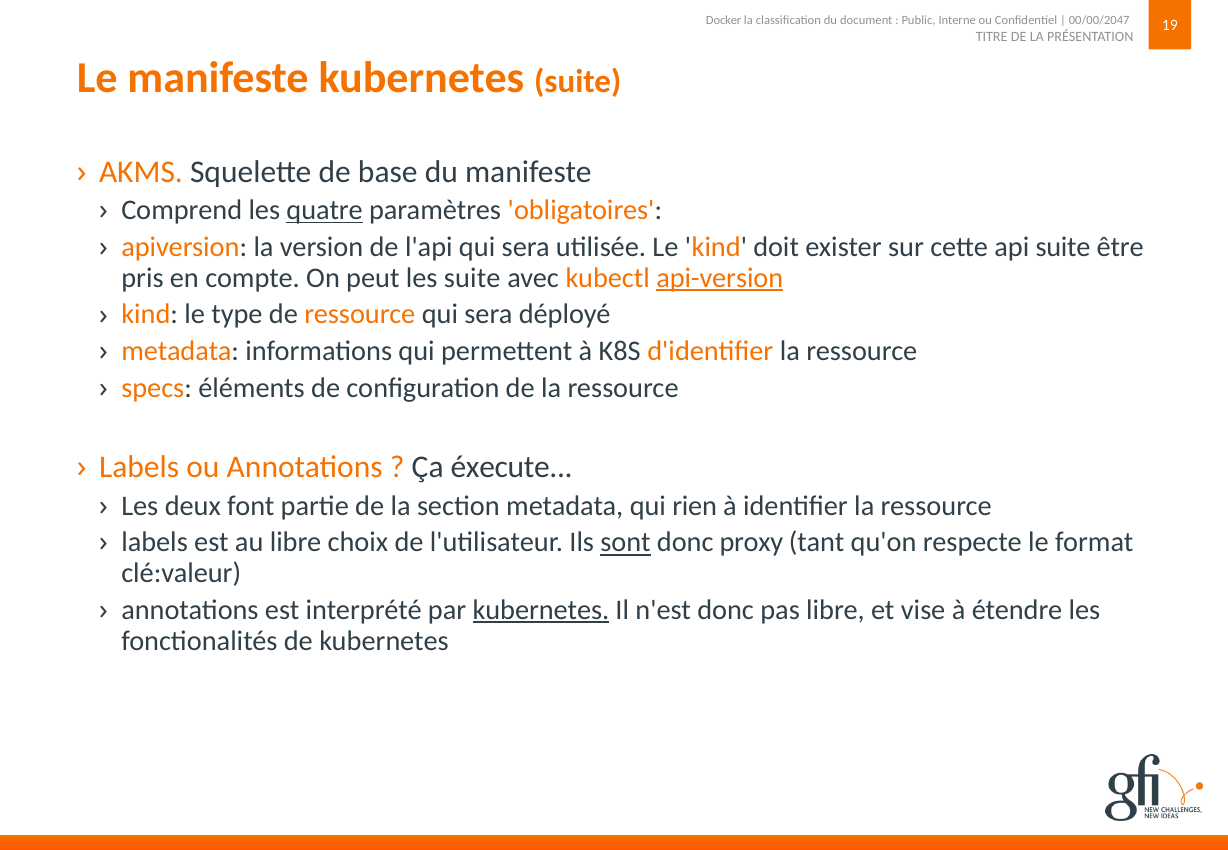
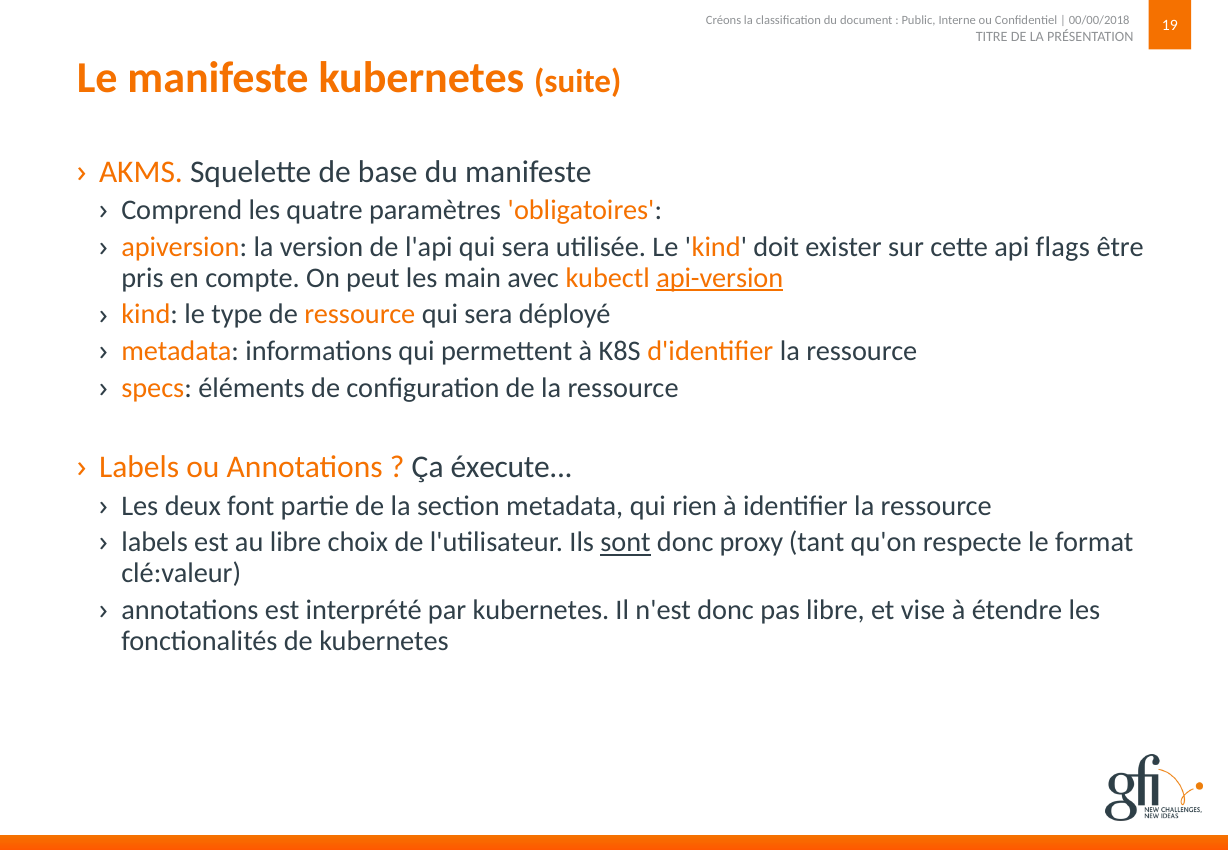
Docker: Docker -> Créons (724, 20)
00/00/2047: 00/00/2047 -> 00/00/2018 (1099, 20)
quatre underline: present -> none (325, 210)
api suite: suite -> flags (1063, 247)
les suite: suite -> main (472, 278)
kubernetes underline: present -> none (541, 610)
